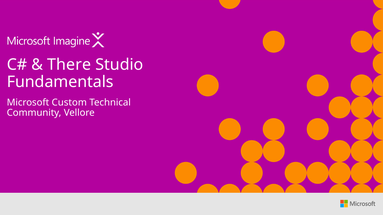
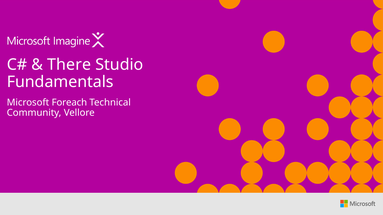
Custom: Custom -> Foreach (69, 103)
